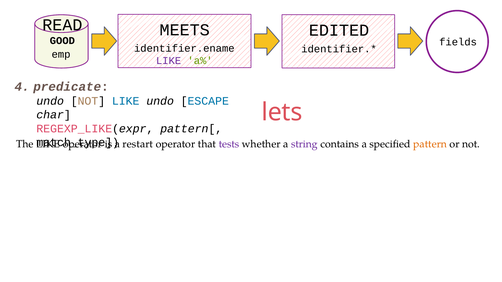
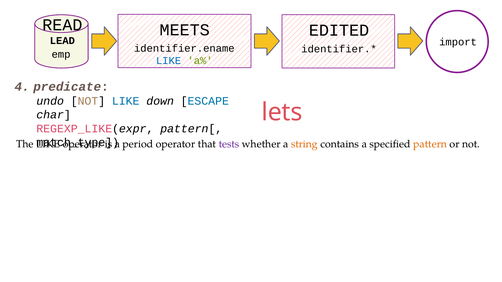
GOOD: GOOD -> LEAD (62, 41)
fields: fields -> import (458, 42)
LIKE colour: purple -> blue (169, 61)
LIKE undo: undo -> down (160, 101)
restart: restart -> period (138, 144)
string colour: purple -> orange (304, 144)
